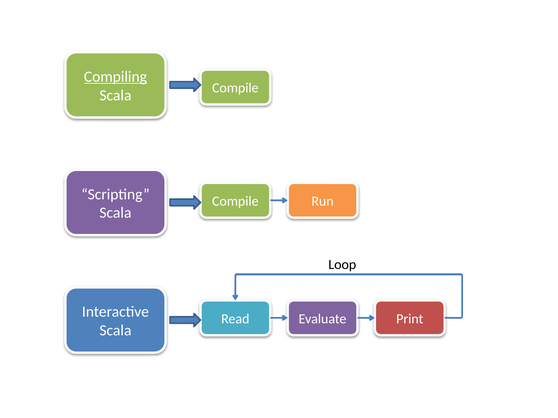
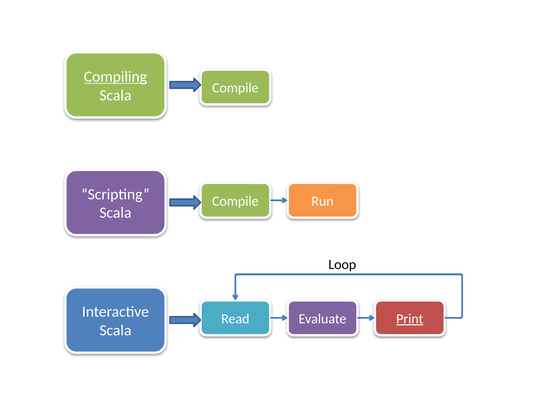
Print underline: none -> present (410, 319)
